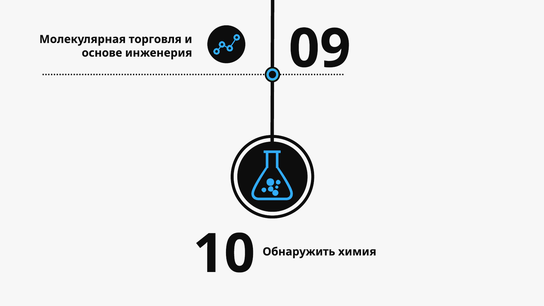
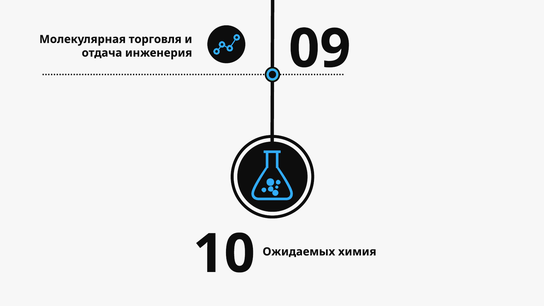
основе: основе -> отдача (102, 53)
Обнаружить: Обнаружить -> Ожидаемых (299, 252)
